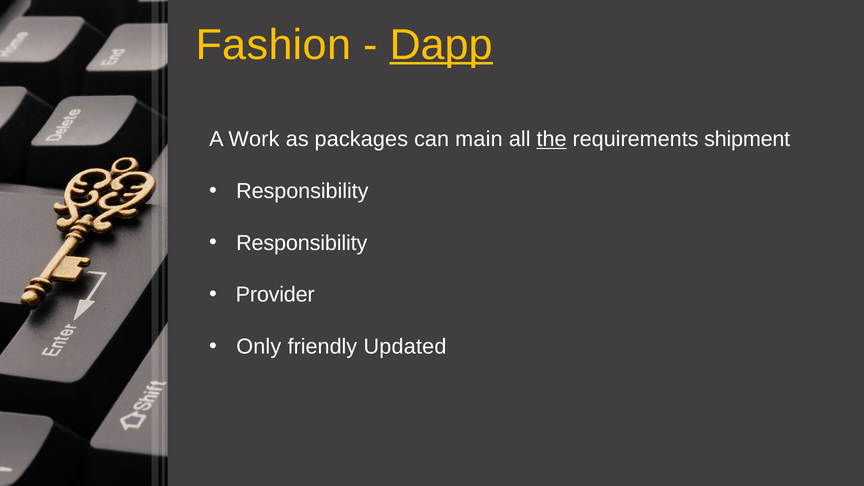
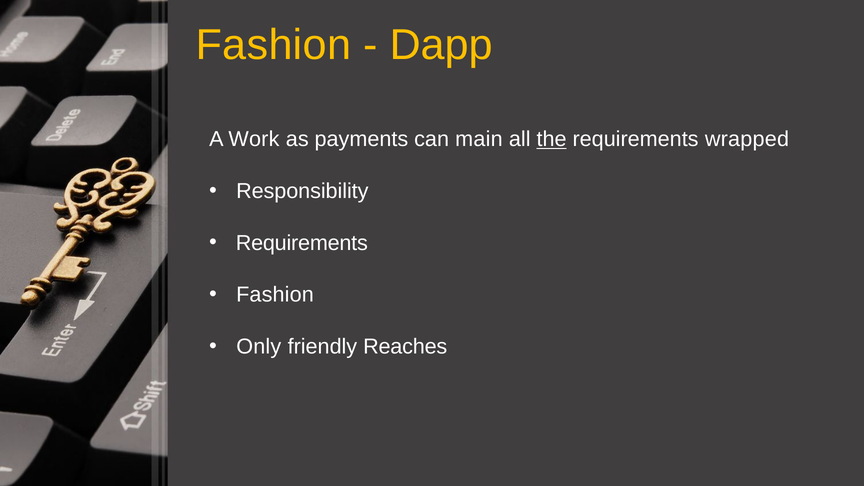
Dapp underline: present -> none (441, 45)
packages: packages -> payments (361, 139)
shipment: shipment -> wrapped (747, 139)
Responsibility: Responsibility -> Requirements (302, 243)
Provider: Provider -> Fashion (275, 295)
Updated: Updated -> Reaches (405, 347)
